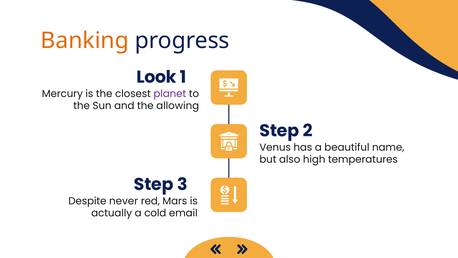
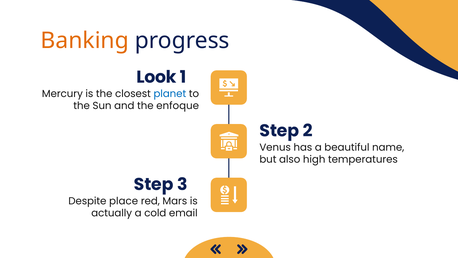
planet colour: purple -> blue (170, 94)
allowing: allowing -> enfoque (178, 106)
never: never -> place (124, 201)
